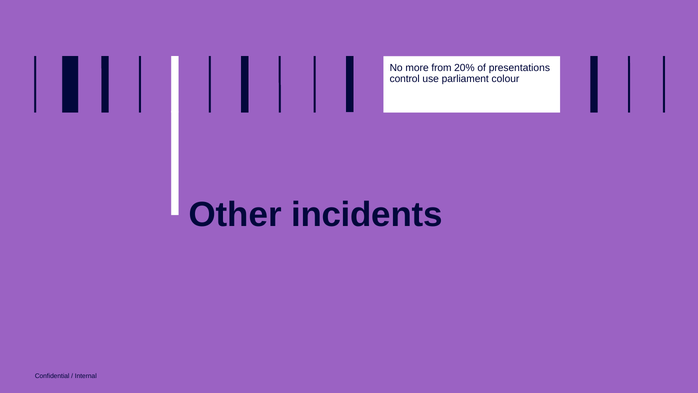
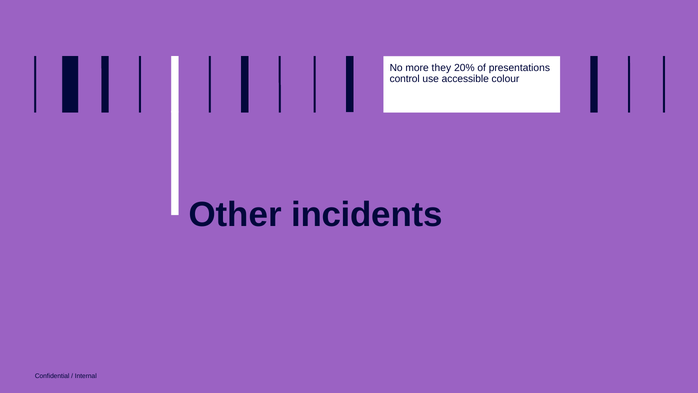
from: from -> they (441, 68)
parliament: parliament -> accessible (465, 79)
